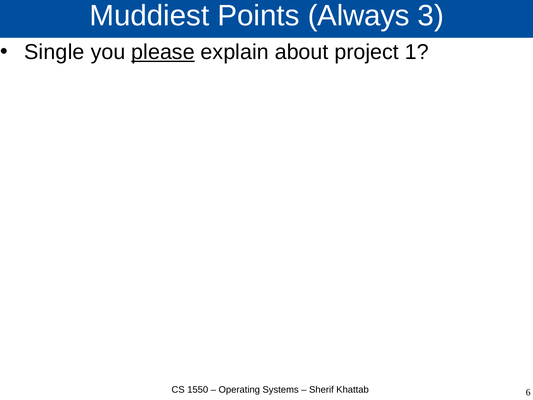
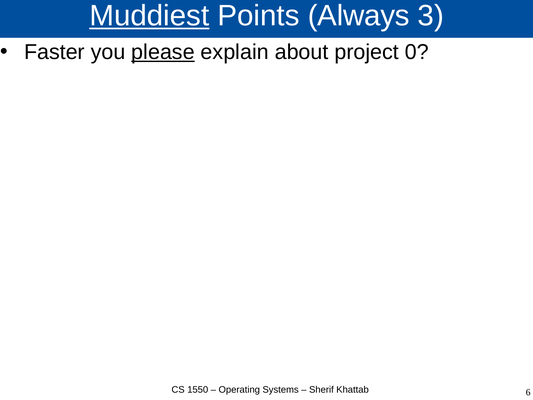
Muddiest underline: none -> present (149, 16)
Single: Single -> Faster (54, 52)
1: 1 -> 0 (417, 52)
